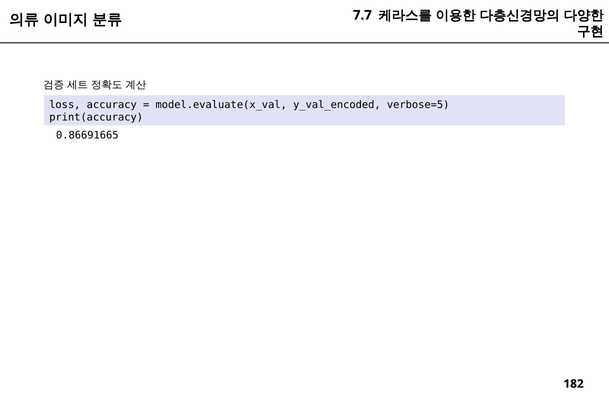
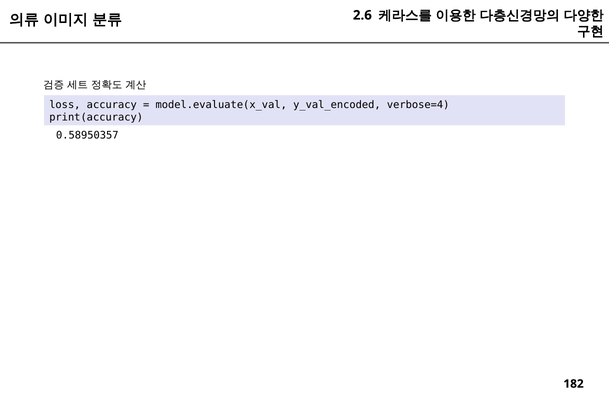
7.7: 7.7 -> 2.6 (362, 15)
verbose=5: verbose=5 -> verbose=4 (418, 105)
0.86691665: 0.86691665 -> 0.58950357 (87, 135)
